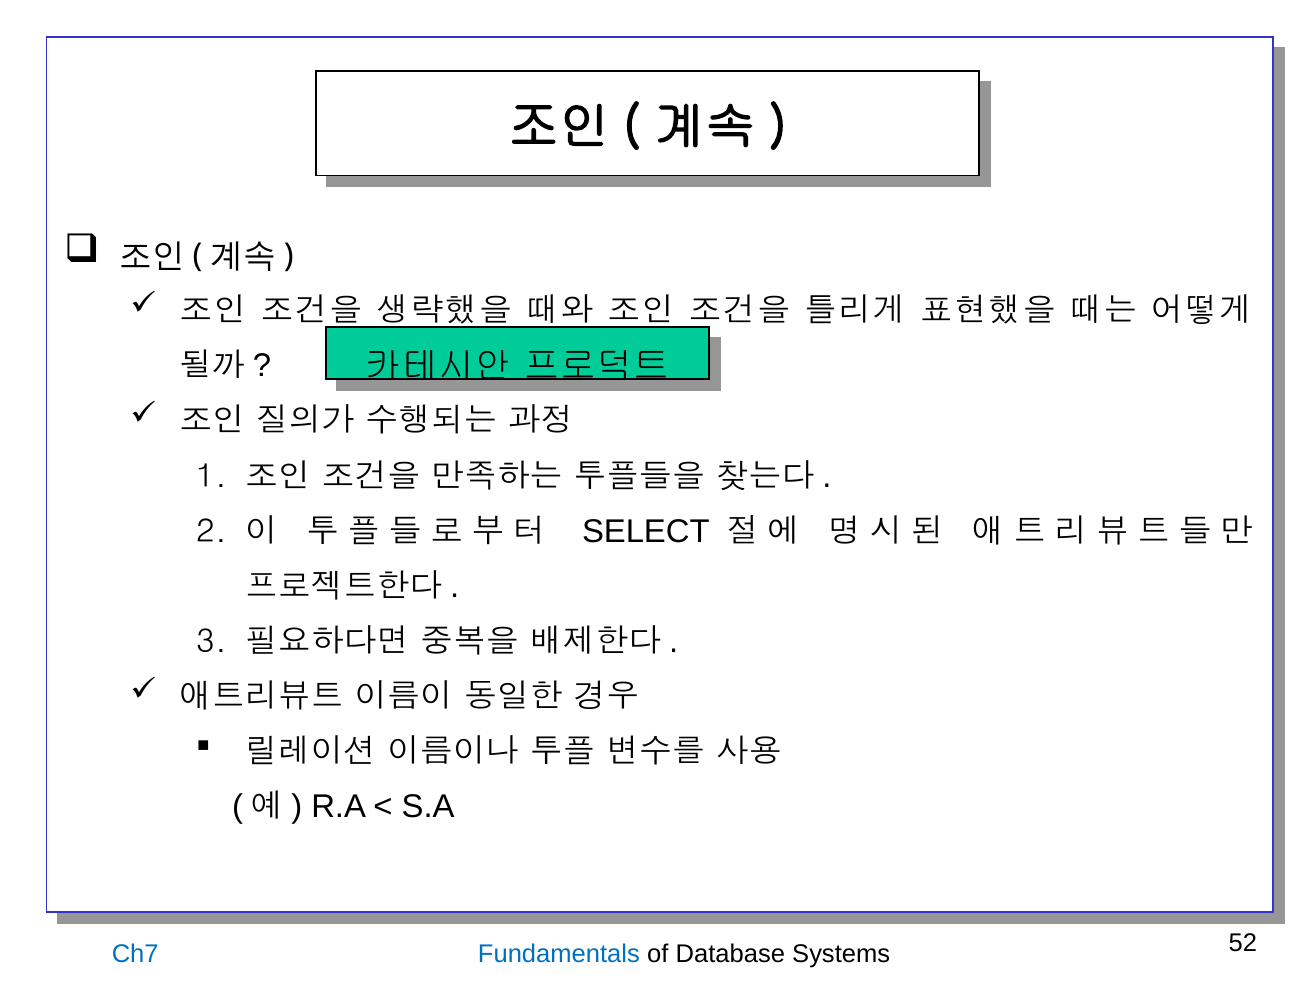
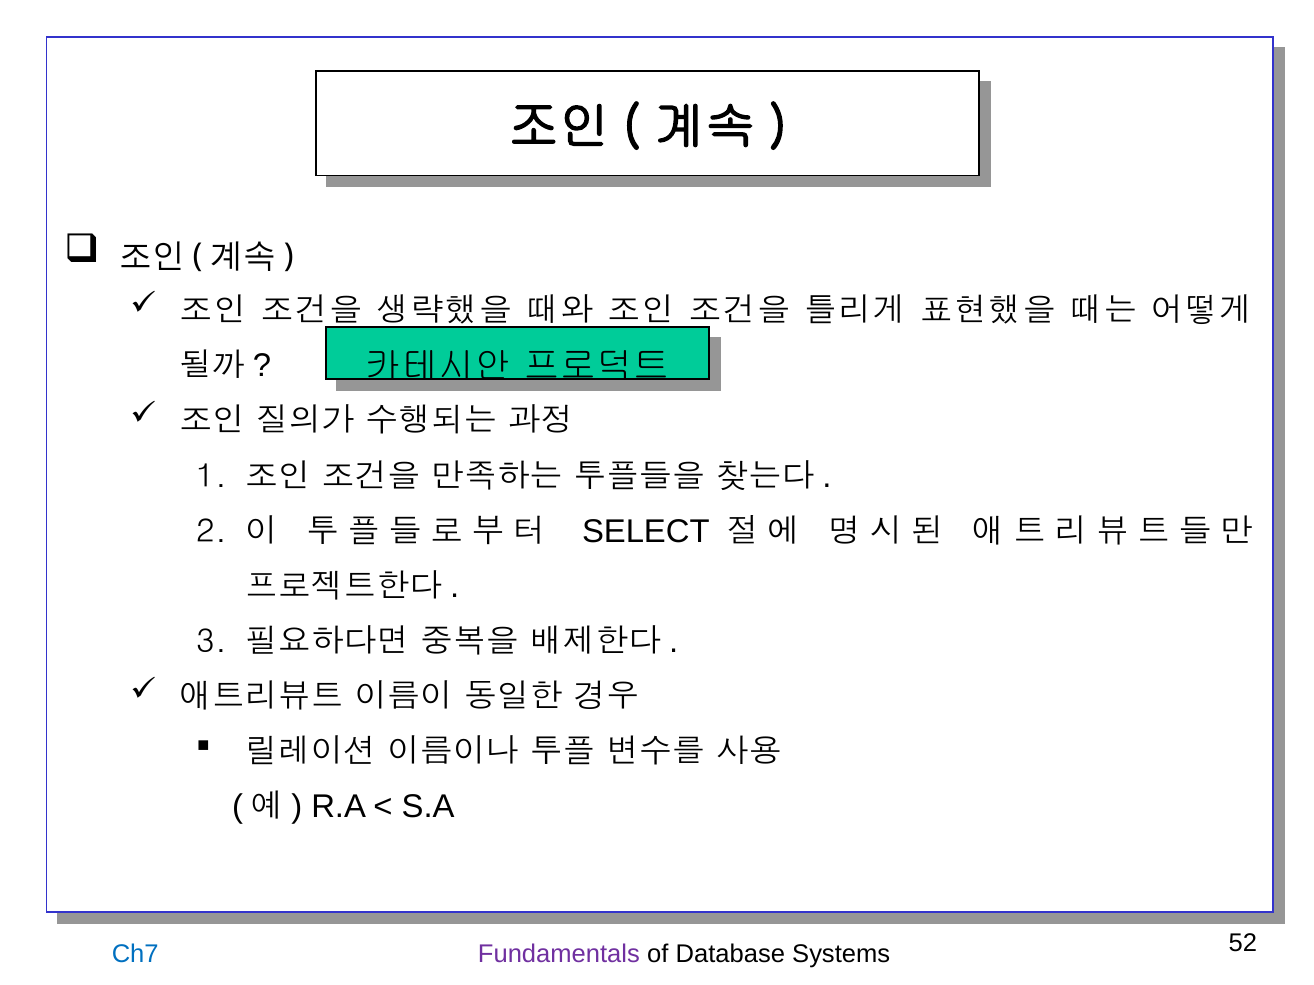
Fundamentals colour: blue -> purple (559, 954)
